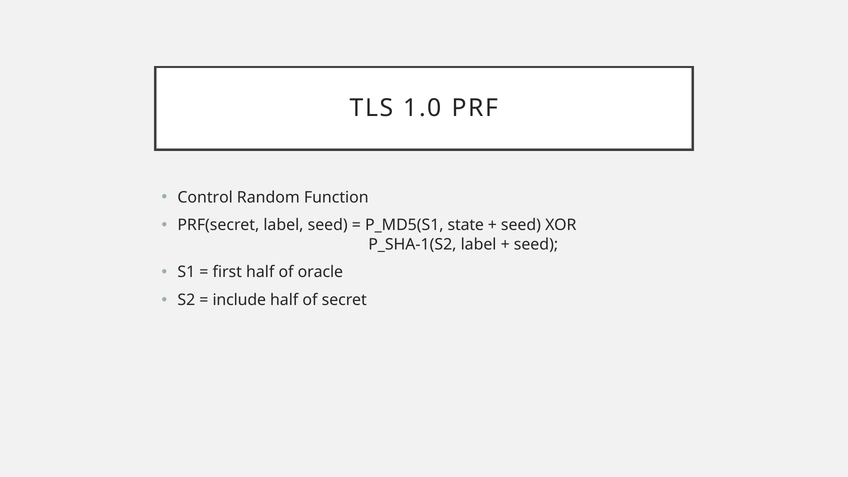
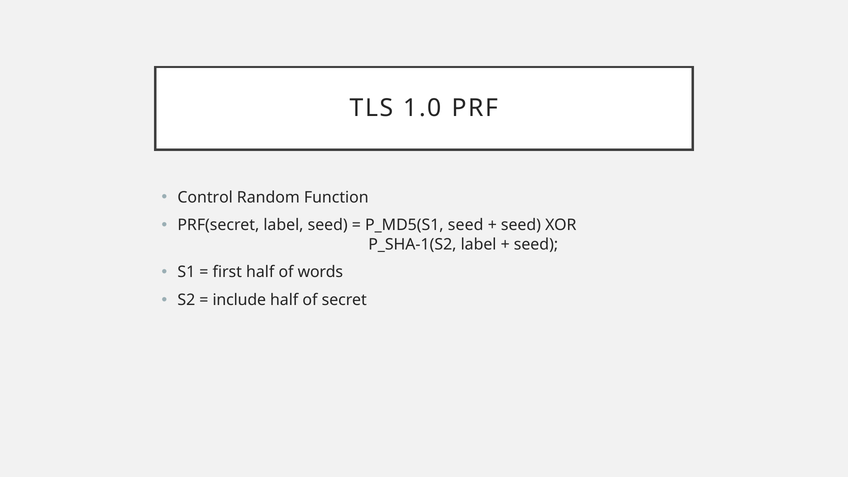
P_MD5(S1 state: state -> seed (466, 225)
oracle: oracle -> words (320, 272)
